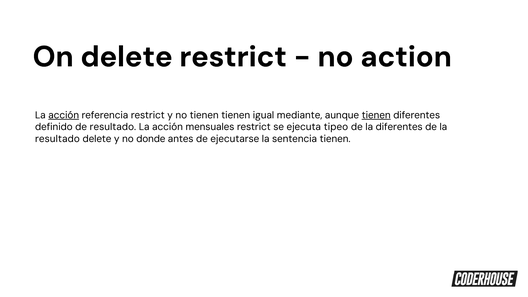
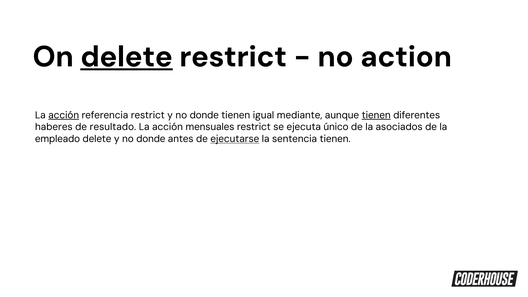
delete underline: none -> present (127, 57)
restrict y no tienen: tienen -> donde (204, 115)
definido: definido -> haberes (54, 127)
tipeo: tipeo -> único (336, 127)
la diferentes: diferentes -> asociados (399, 127)
resultado: resultado -> empleado (58, 139)
ejecutarse underline: none -> present (235, 139)
